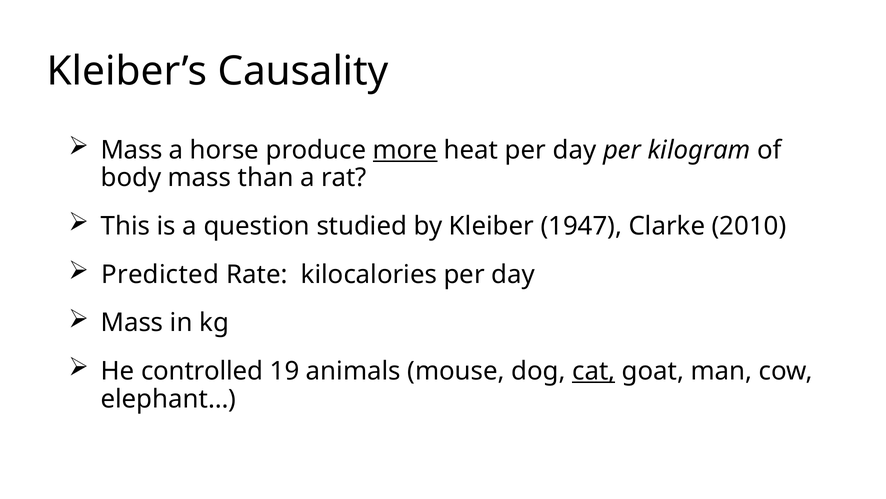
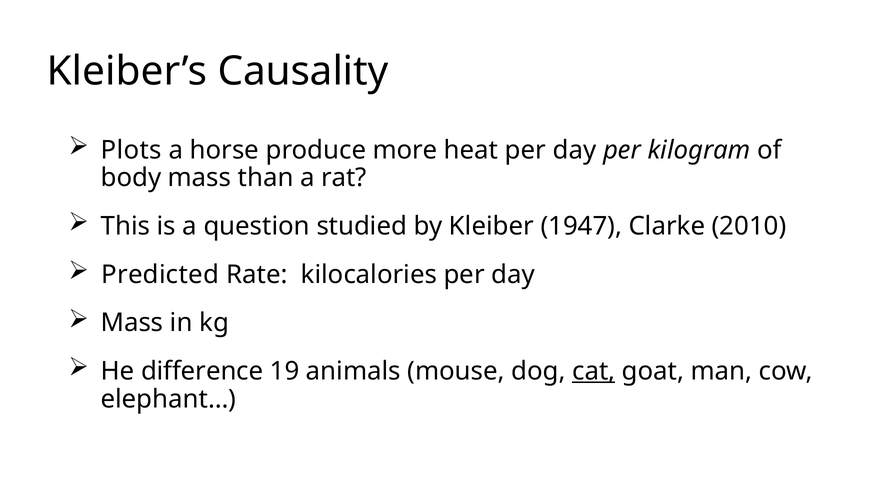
Mass: Mass -> Plots (131, 150)
more underline: present -> none (405, 150)
controlled: controlled -> difference (202, 371)
